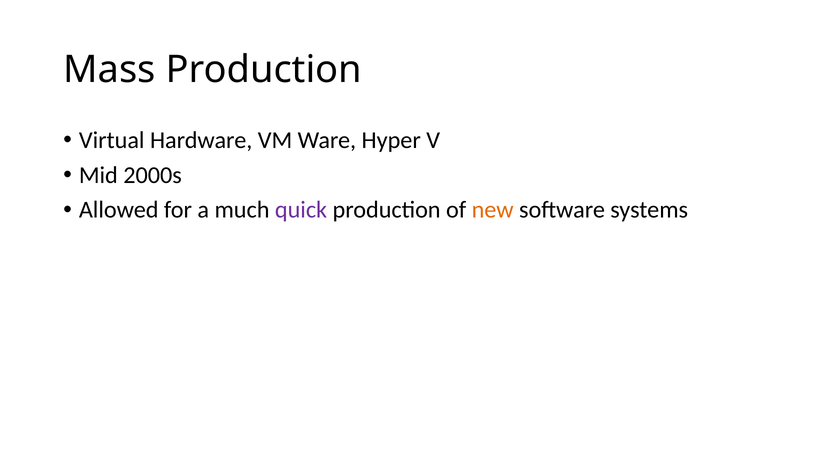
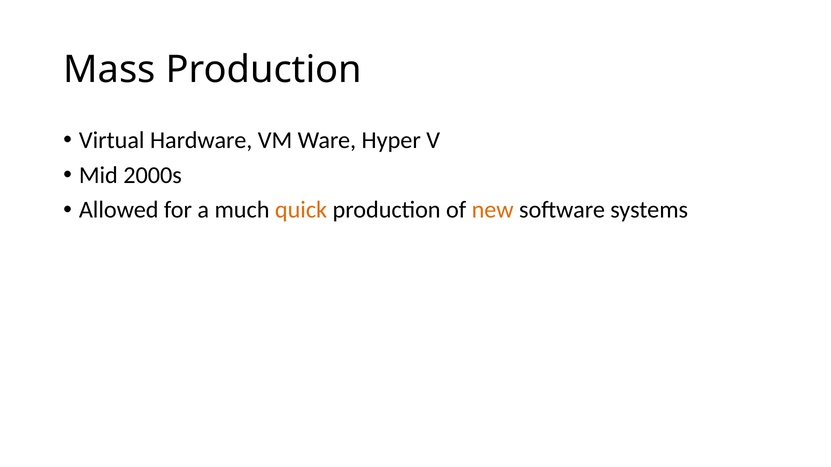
quick colour: purple -> orange (301, 210)
